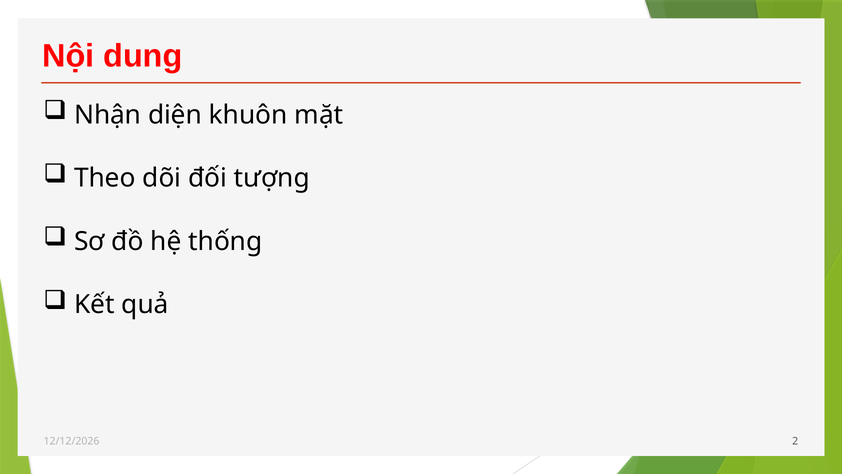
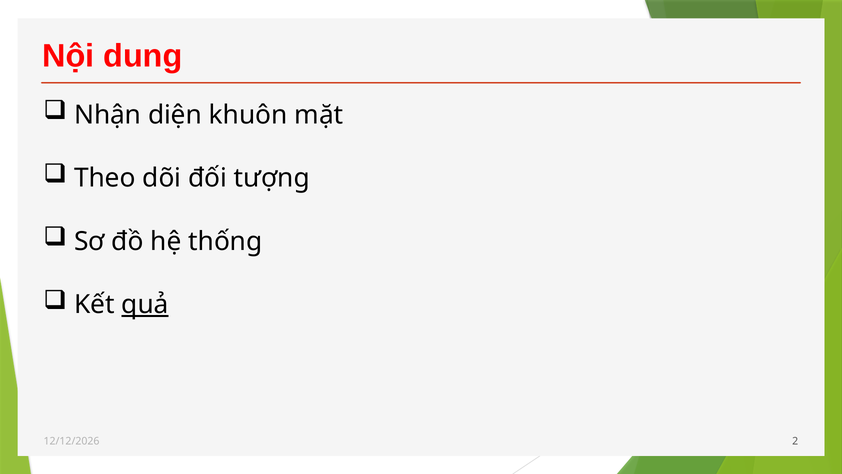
quả underline: none -> present (145, 304)
